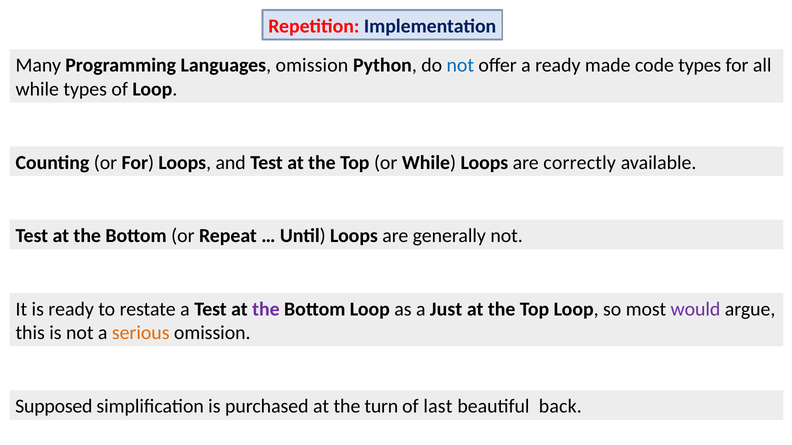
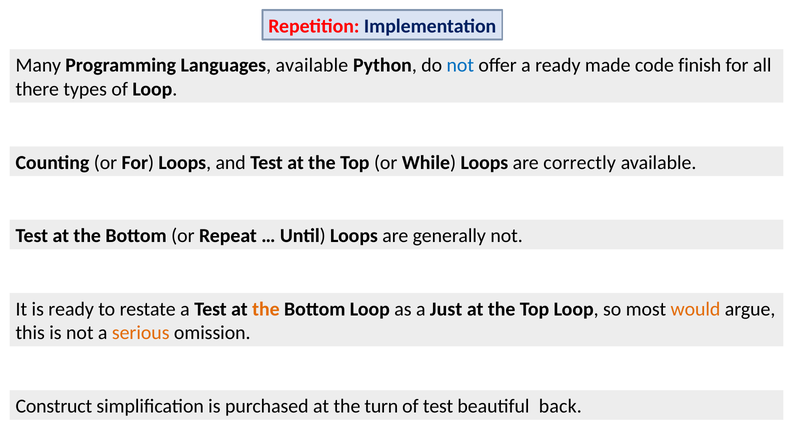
Languages omission: omission -> available (312, 65)
code types: types -> finish (700, 65)
while: while -> there (37, 89)
the colour: purple -> orange (266, 310)
would colour: purple -> orange (695, 310)
Supposed: Supposed -> Construct (54, 407)
of last: last -> test (438, 407)
